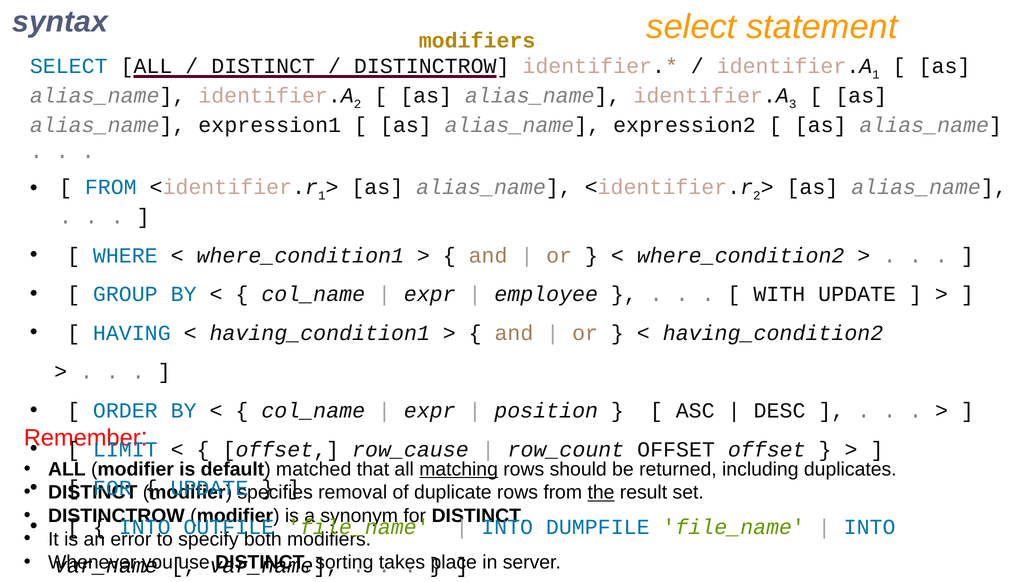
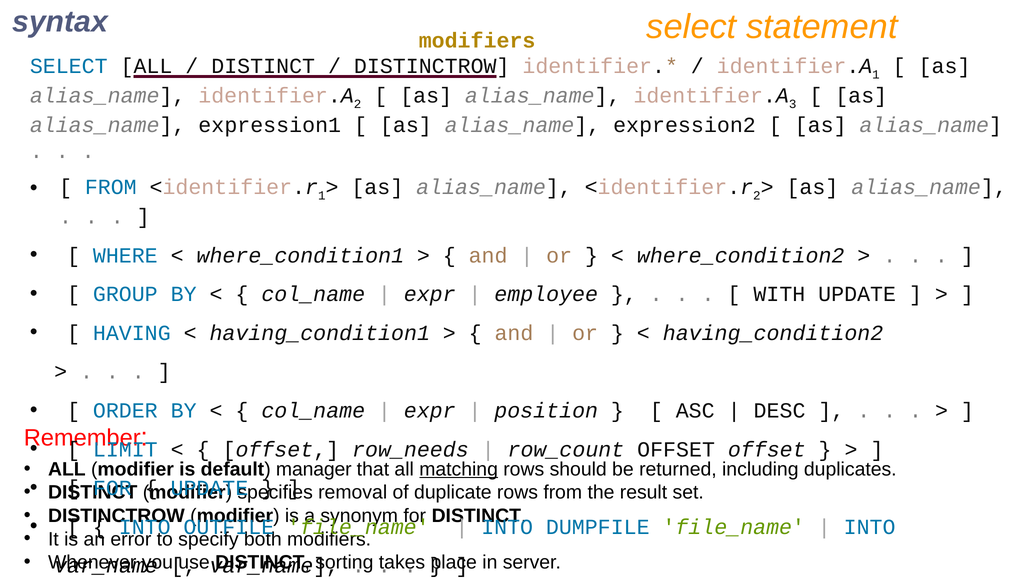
row_cause: row_cause -> row_needs (410, 450)
matched: matched -> manager (314, 469)
the underline: present -> none (601, 493)
